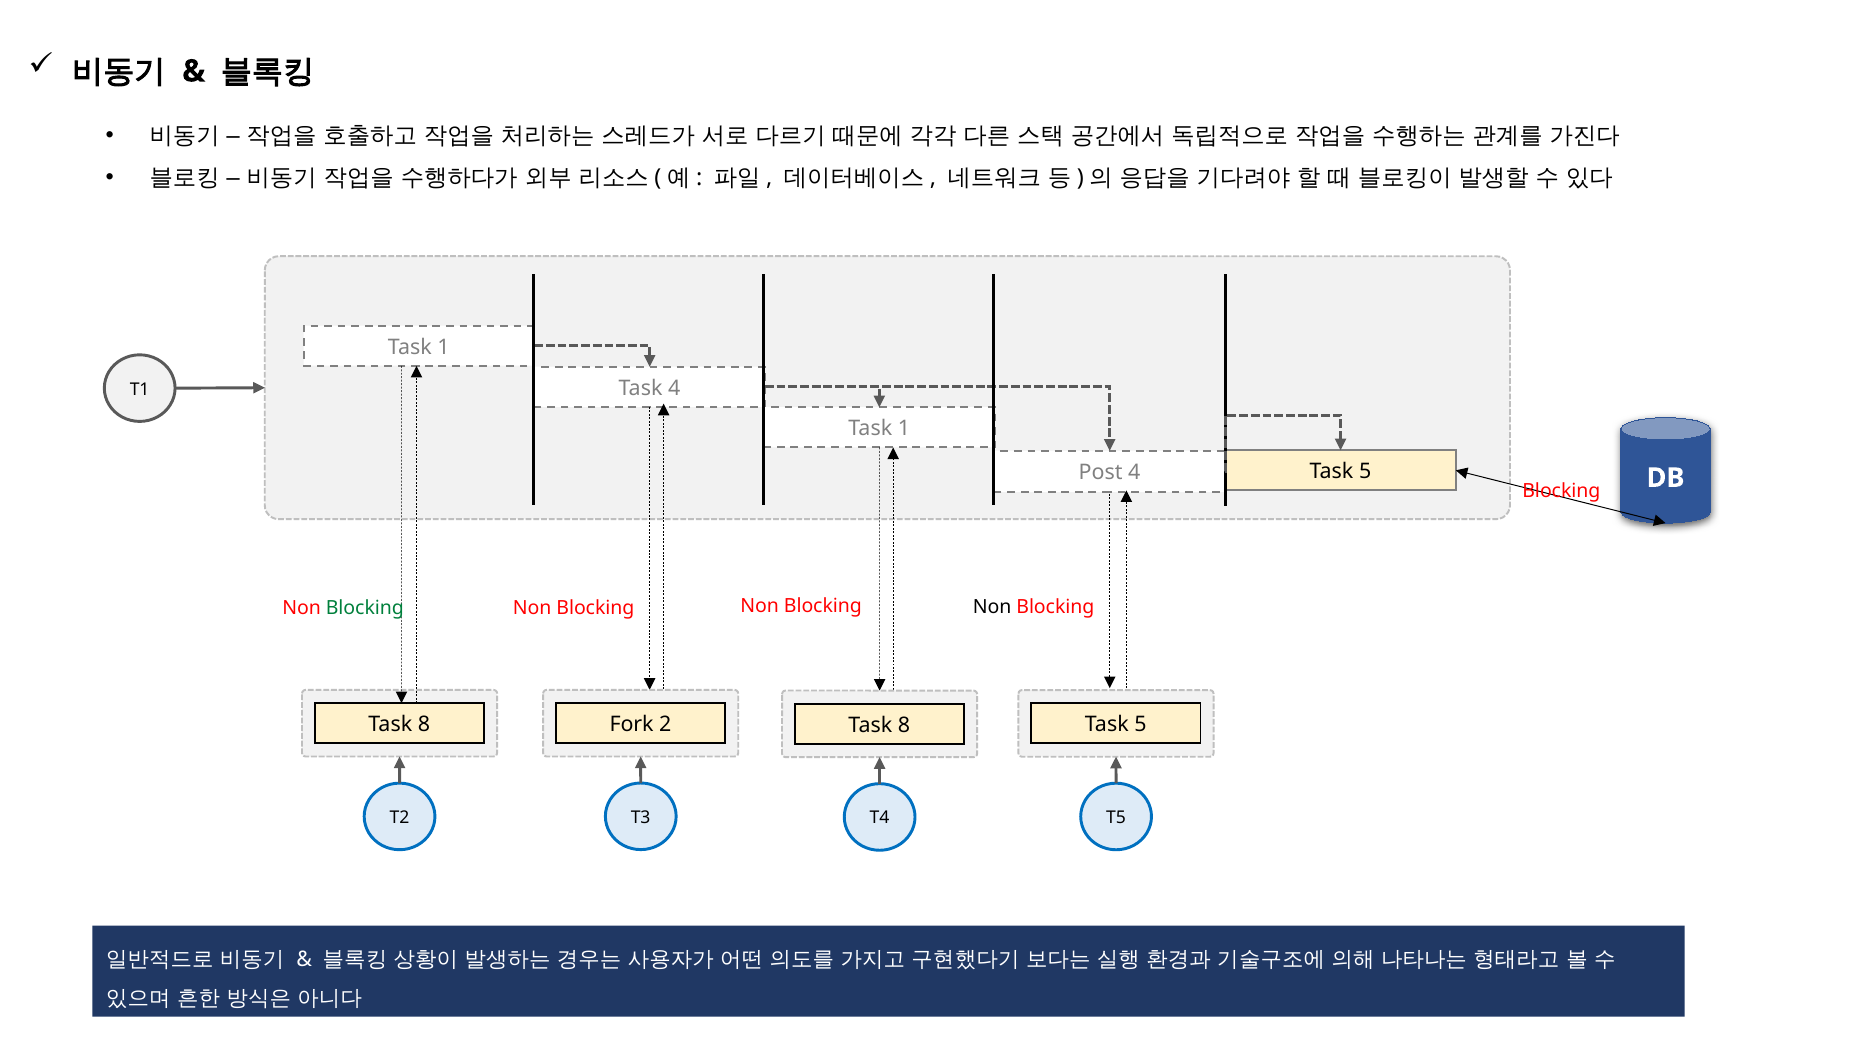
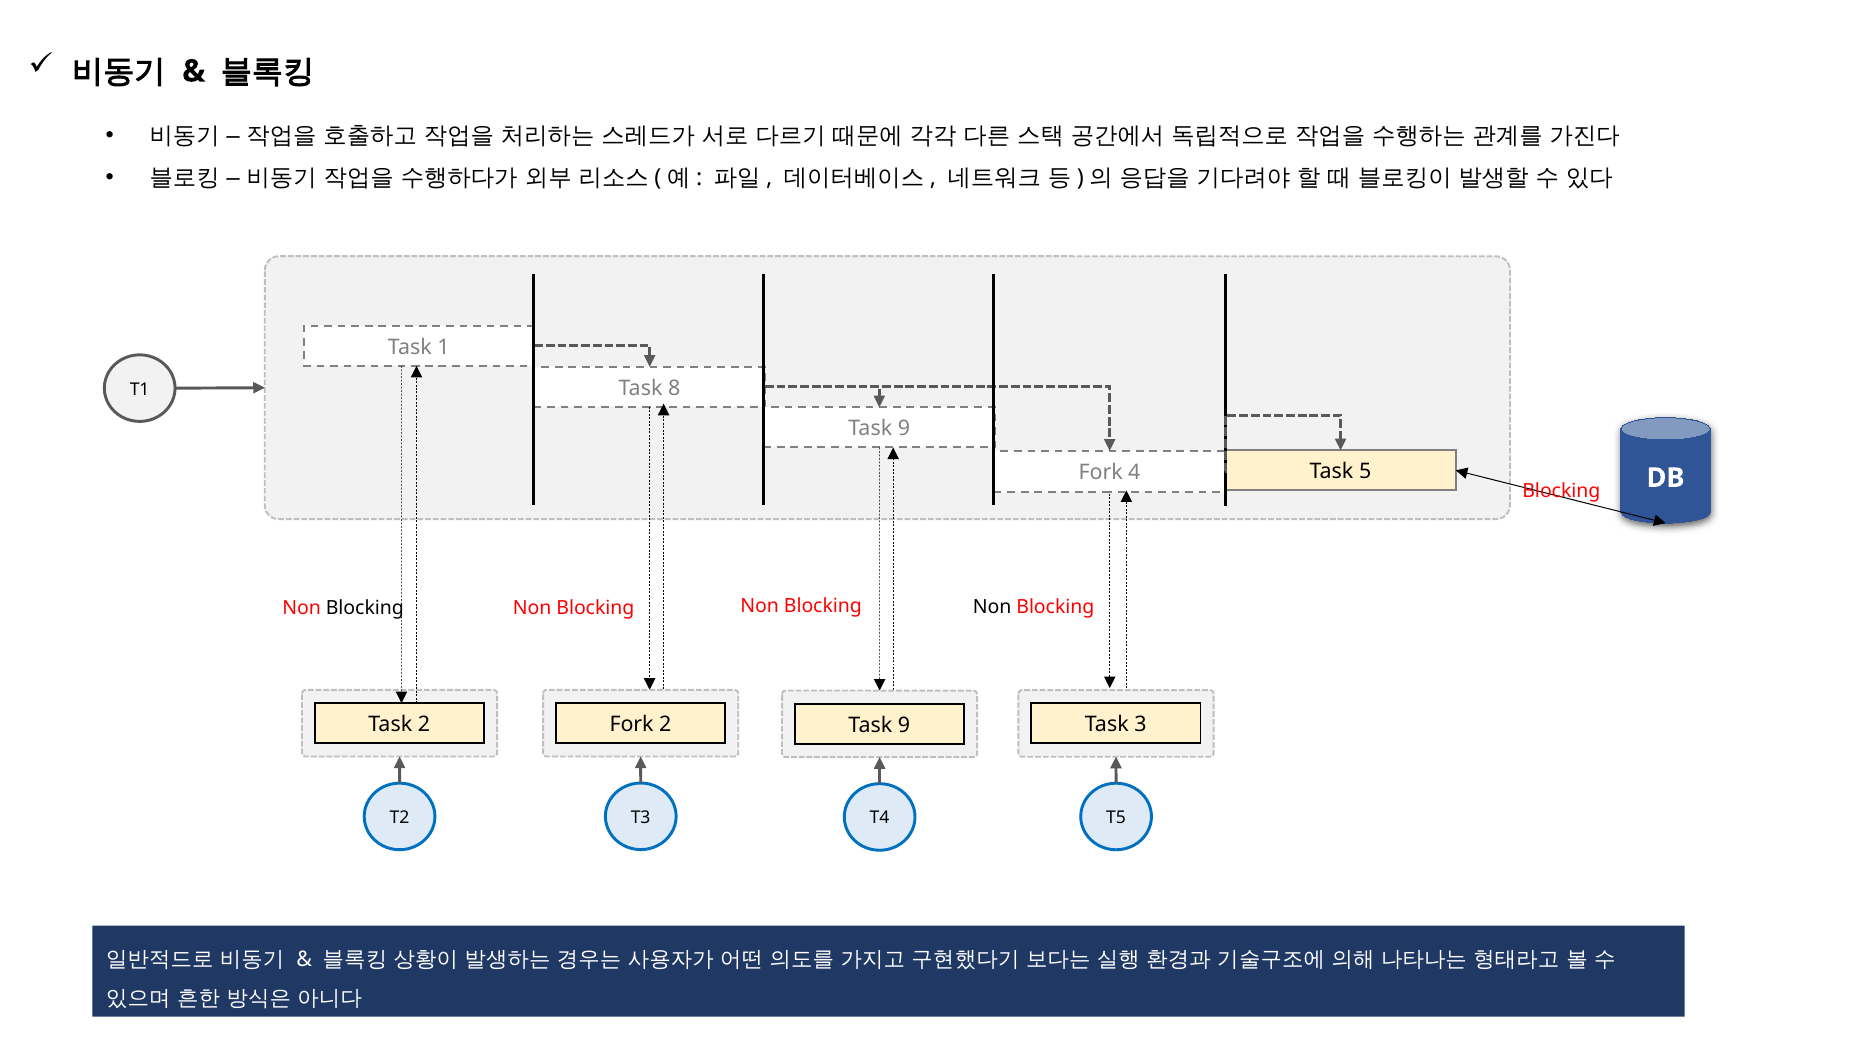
Task 4: 4 -> 8 (674, 388)
1: 1 -> 9 (904, 429)
Post: Post -> Fork (1101, 473)
Blocking colour: green -> black (365, 608)
8: 8 -> 2 (424, 725)
5: 5 -> 3 (1141, 725)
8: 8 -> 9 (904, 726)
